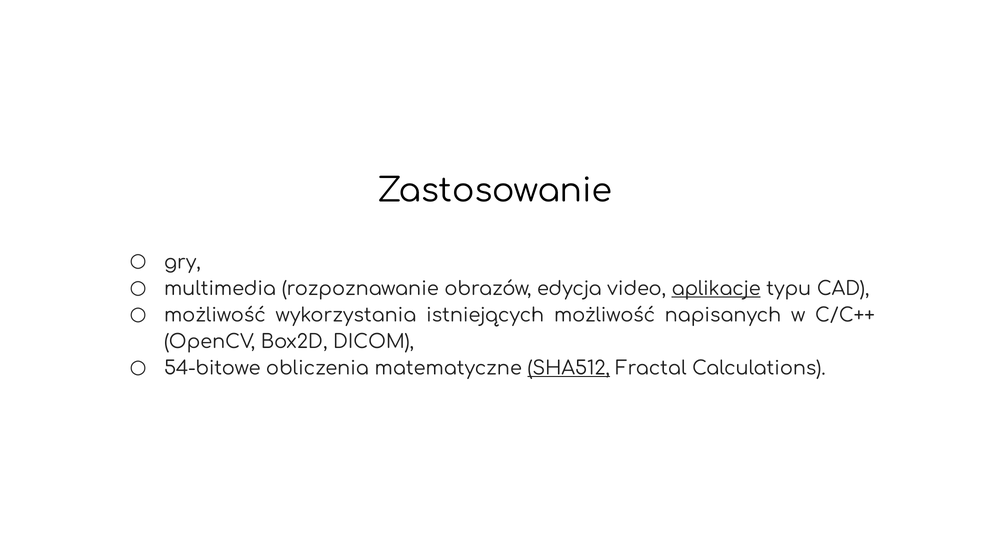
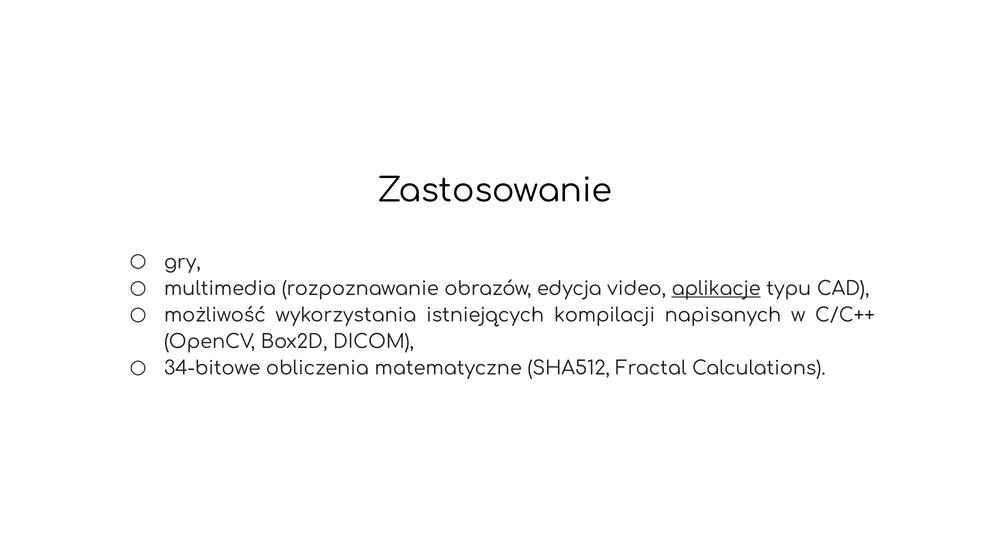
istniejących możliwość: możliwość -> kompilacji (605, 315)
54-bitowe: 54-bitowe -> 34-bitowe (212, 368)
SHA512 underline: present -> none (569, 368)
